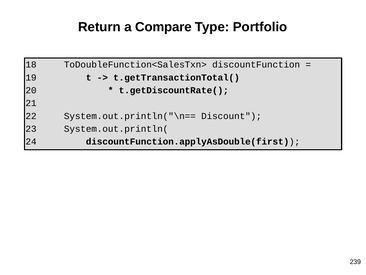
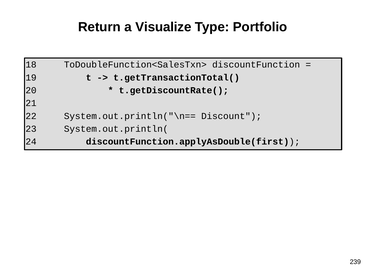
Compare: Compare -> Visualize (163, 27)
